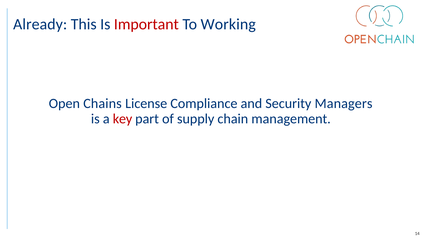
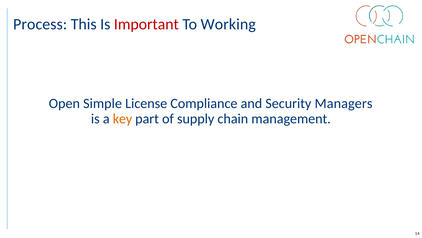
Already: Already -> Process (40, 24)
Chains: Chains -> Simple (103, 103)
key colour: red -> orange (122, 119)
